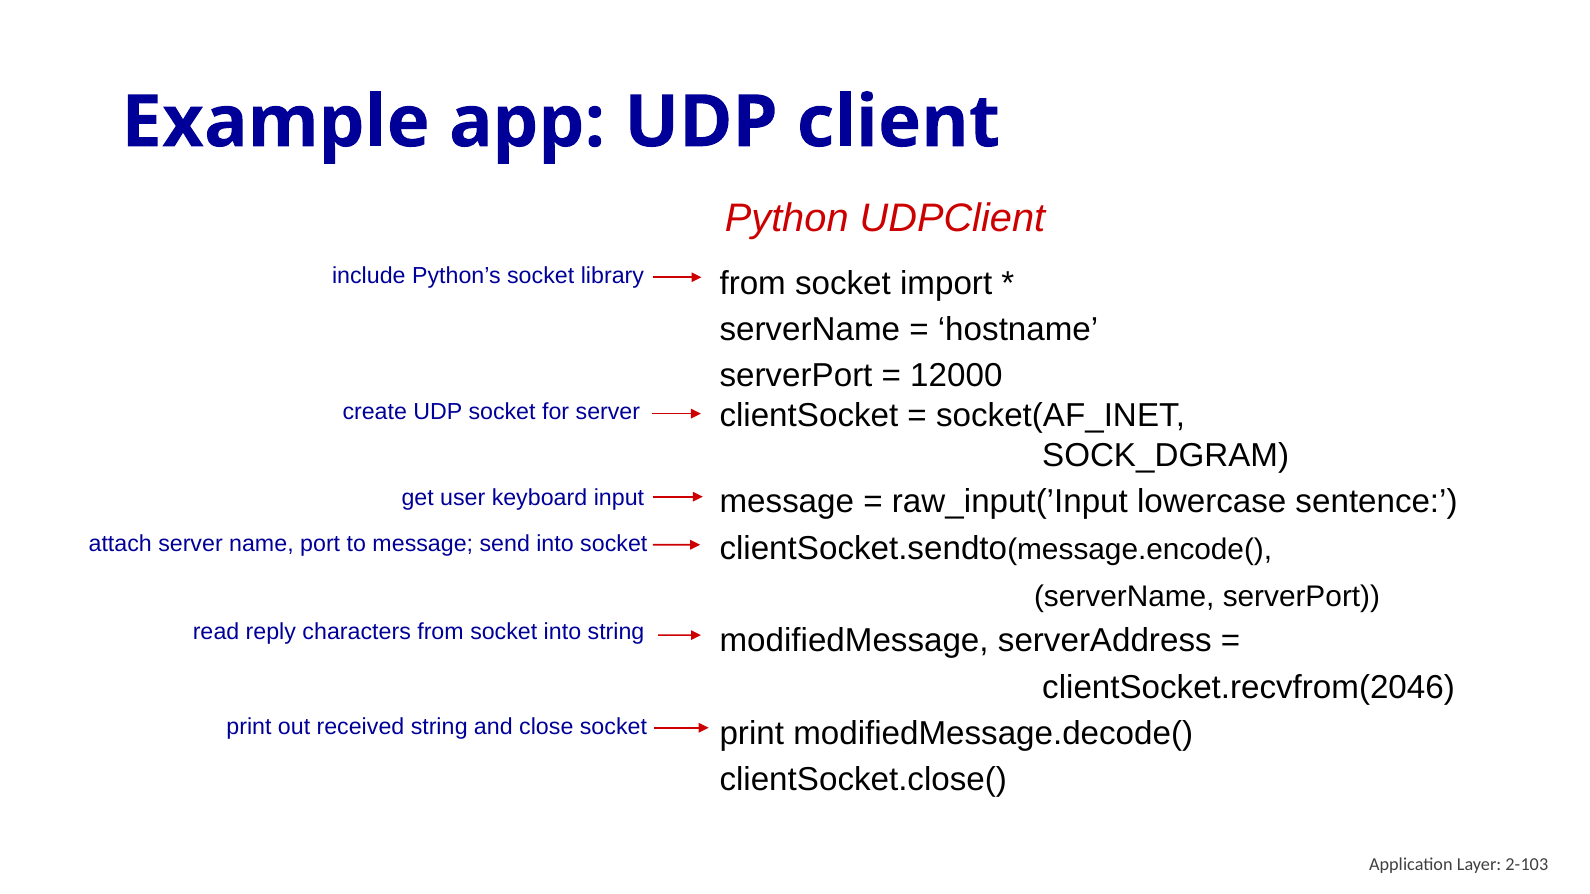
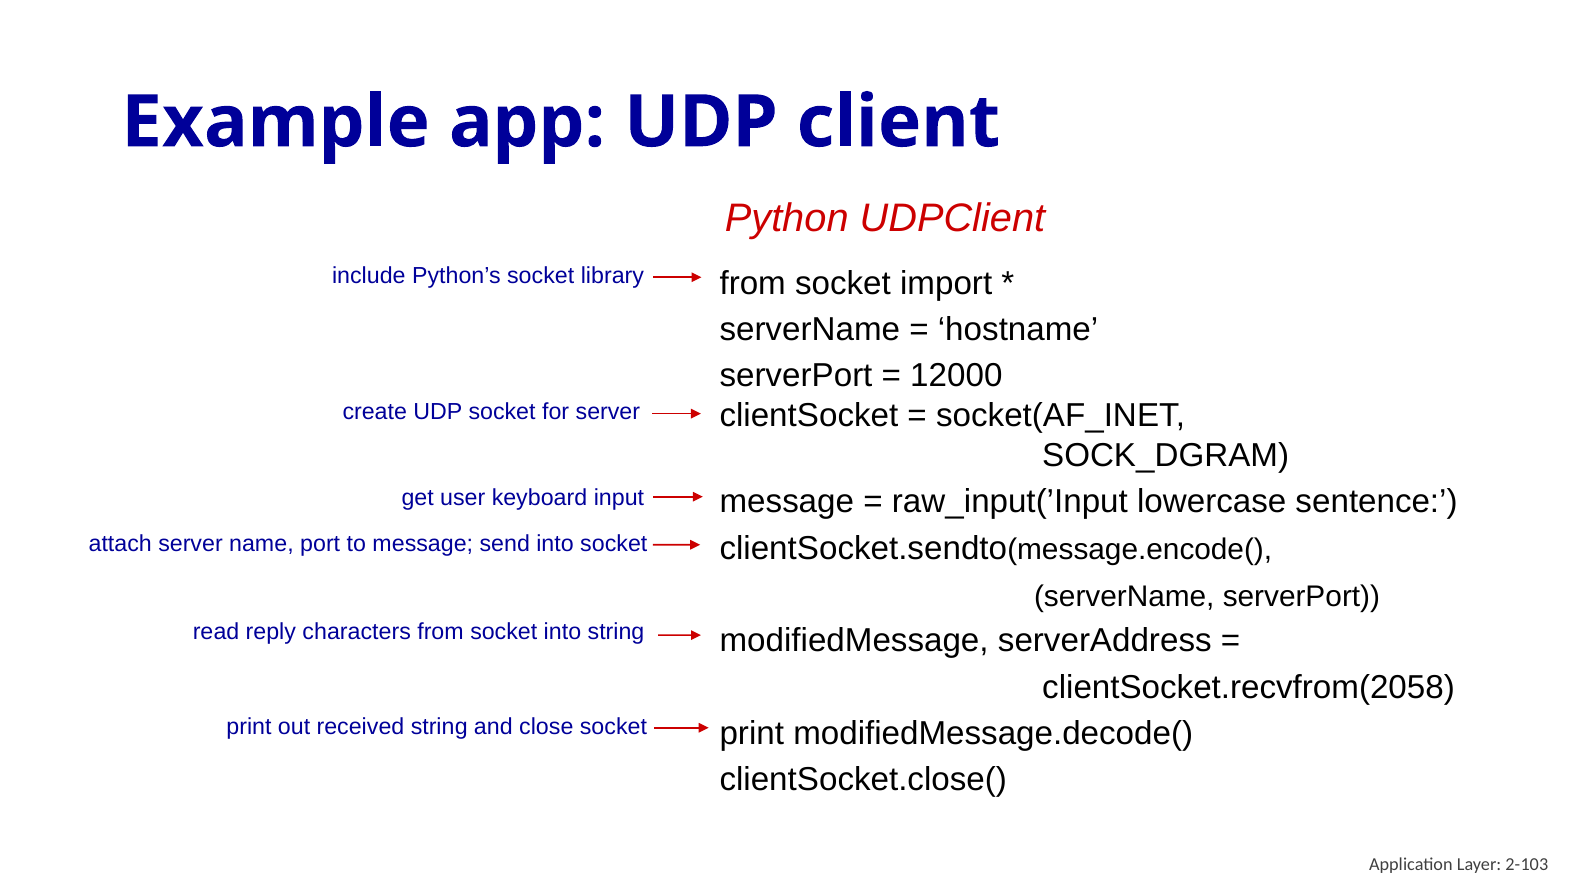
clientSocket.recvfrom(2046: clientSocket.recvfrom(2046 -> clientSocket.recvfrom(2058 (1249, 687)
